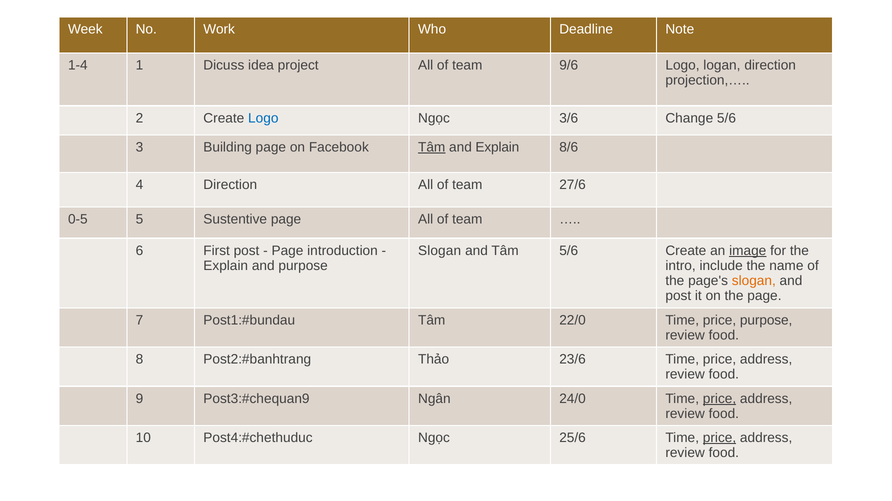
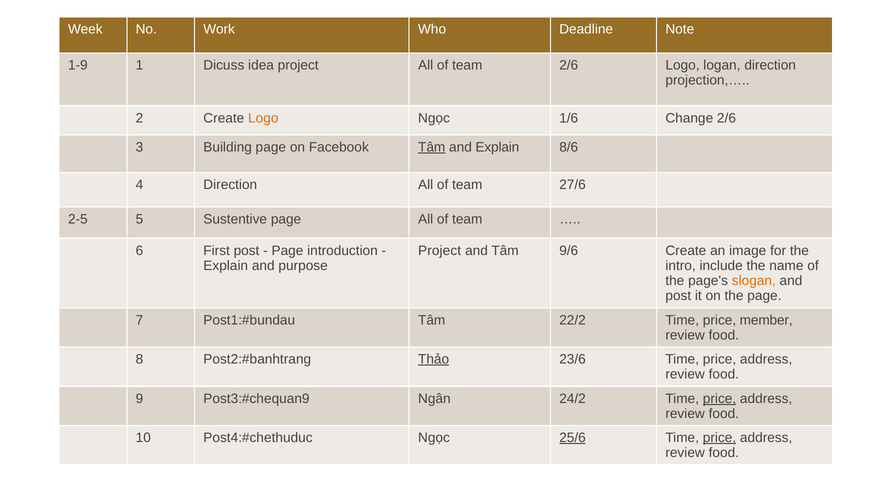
1-4: 1-4 -> 1-9 (78, 65)
team 9/6: 9/6 -> 2/6 (569, 65)
Logo colour: blue -> orange (263, 118)
3/6: 3/6 -> 1/6 (569, 118)
Change 5/6: 5/6 -> 2/6 (726, 118)
0-5: 0-5 -> 2-5 (78, 220)
Slogan: Slogan -> Project (440, 251)
Tâm 5/6: 5/6 -> 9/6 (569, 251)
image underline: present -> none (748, 251)
22/0: 22/0 -> 22/2 (573, 321)
price purpose: purpose -> member (766, 321)
Thảo underline: none -> present (434, 360)
24/0: 24/0 -> 24/2 (573, 399)
25/6 underline: none -> present (573, 438)
